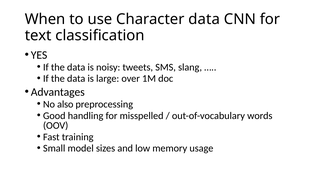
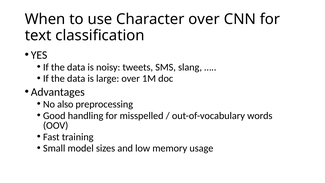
Character data: data -> over (204, 19)
